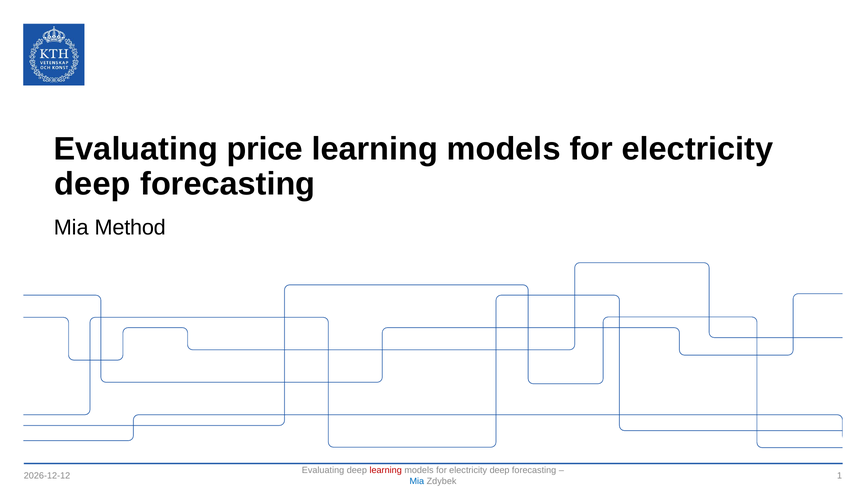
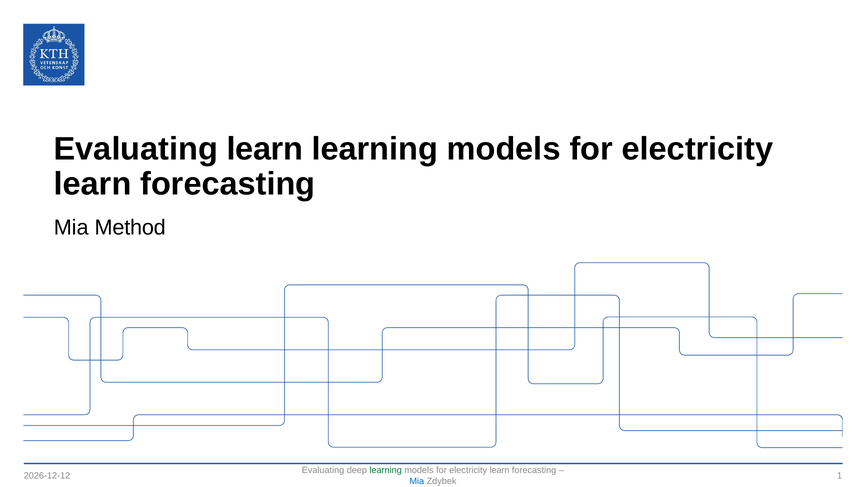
Evaluating price: price -> learn (265, 149)
deep: deep -> learn (93, 184)
learning colour: red -> green (386, 470)
deep: deep -> learn (500, 470)
